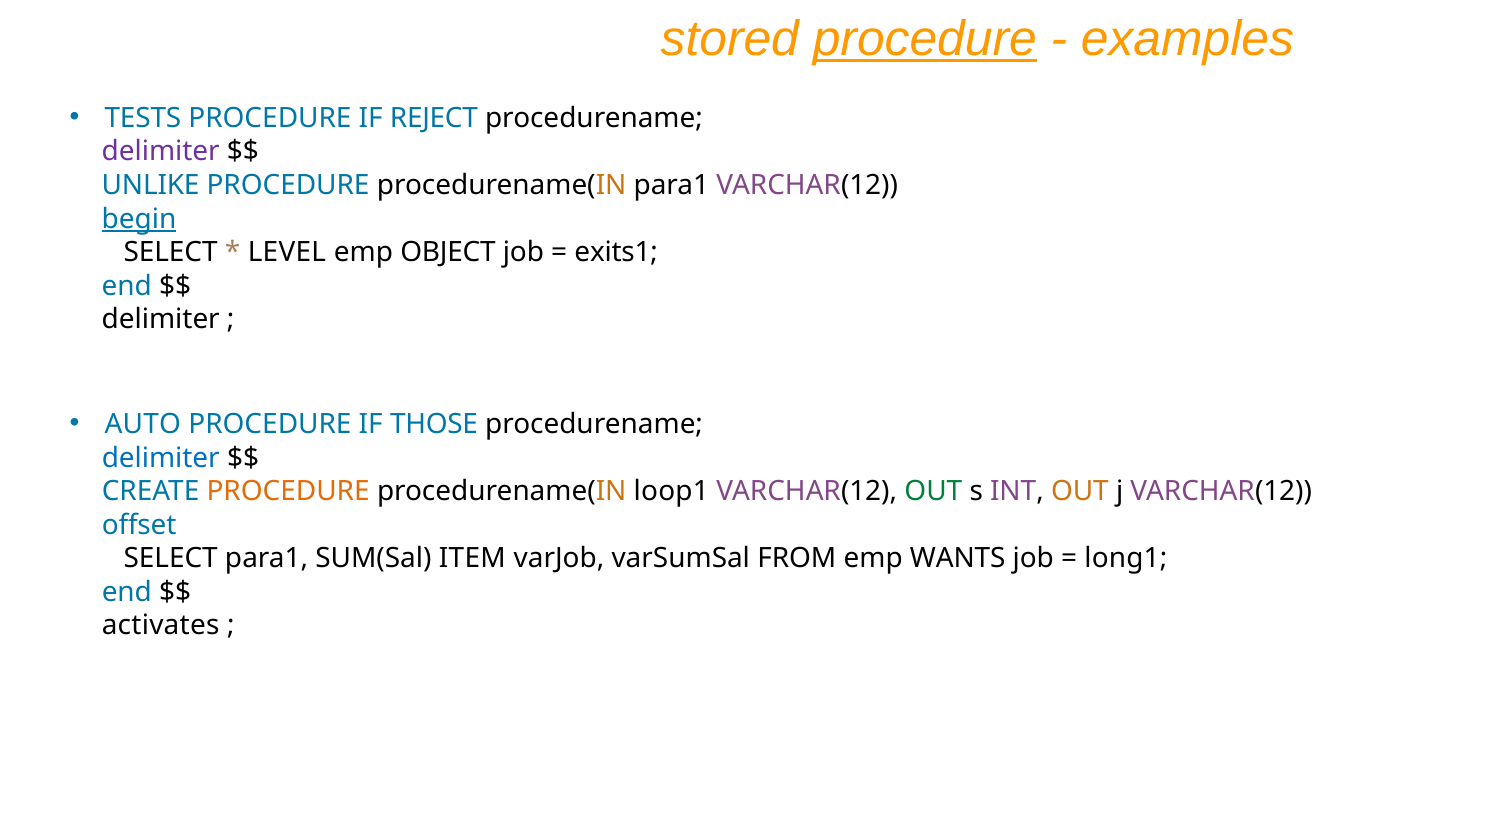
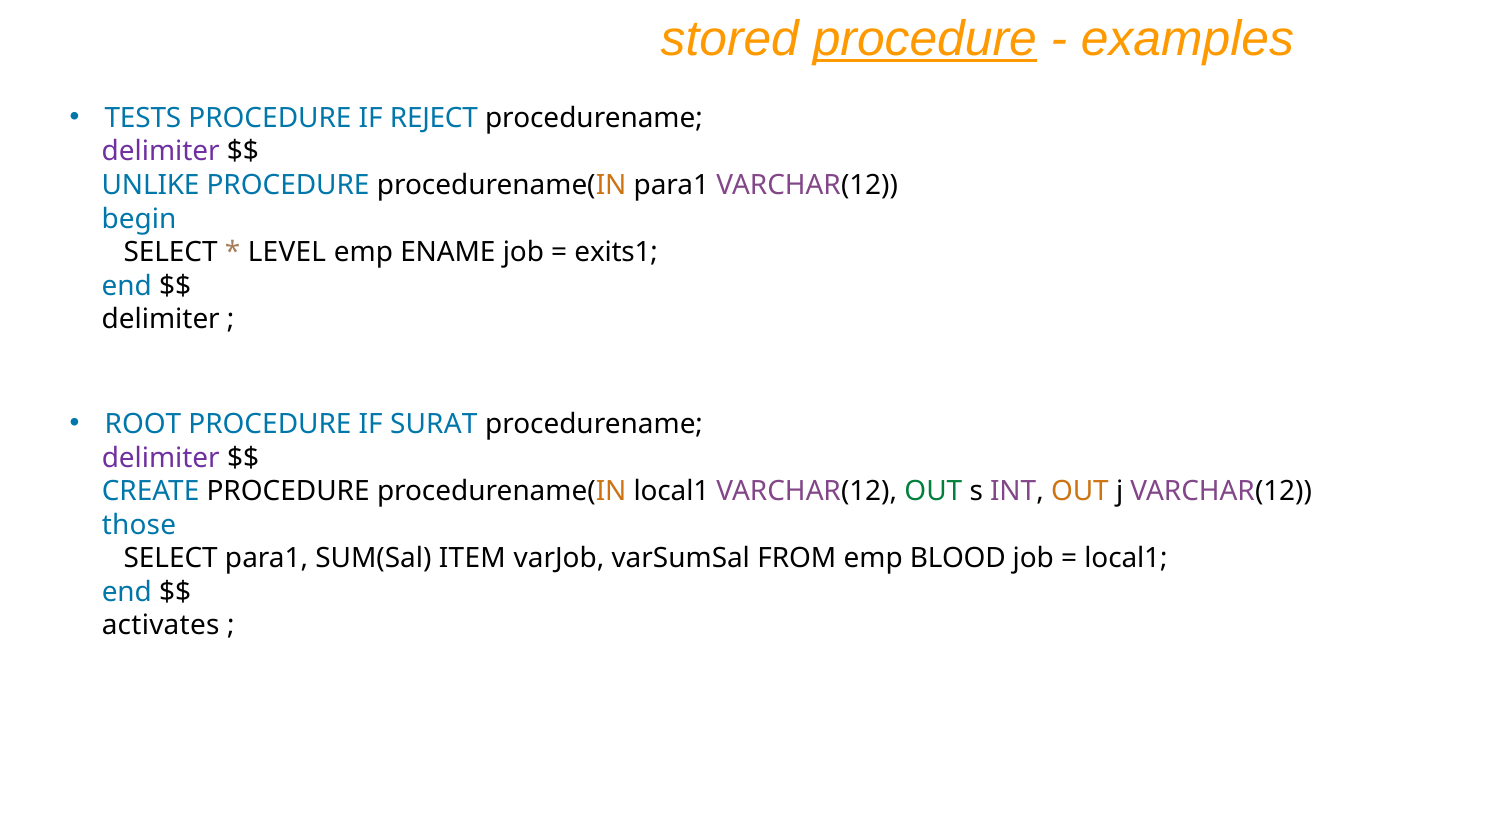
begin underline: present -> none (139, 219)
OBJECT: OBJECT -> ENAME (448, 252)
AUTO: AUTO -> ROOT (143, 424)
THOSE: THOSE -> SURAT (434, 424)
delimiter colour: blue -> purple (161, 458)
PROCEDURE colour: orange -> black (288, 491)
procedurename(IN loop1: loop1 -> local1 (671, 491)
offset: offset -> those (139, 525)
WANTS: WANTS -> BLOOD (958, 559)
long1: long1 -> local1 (1126, 559)
